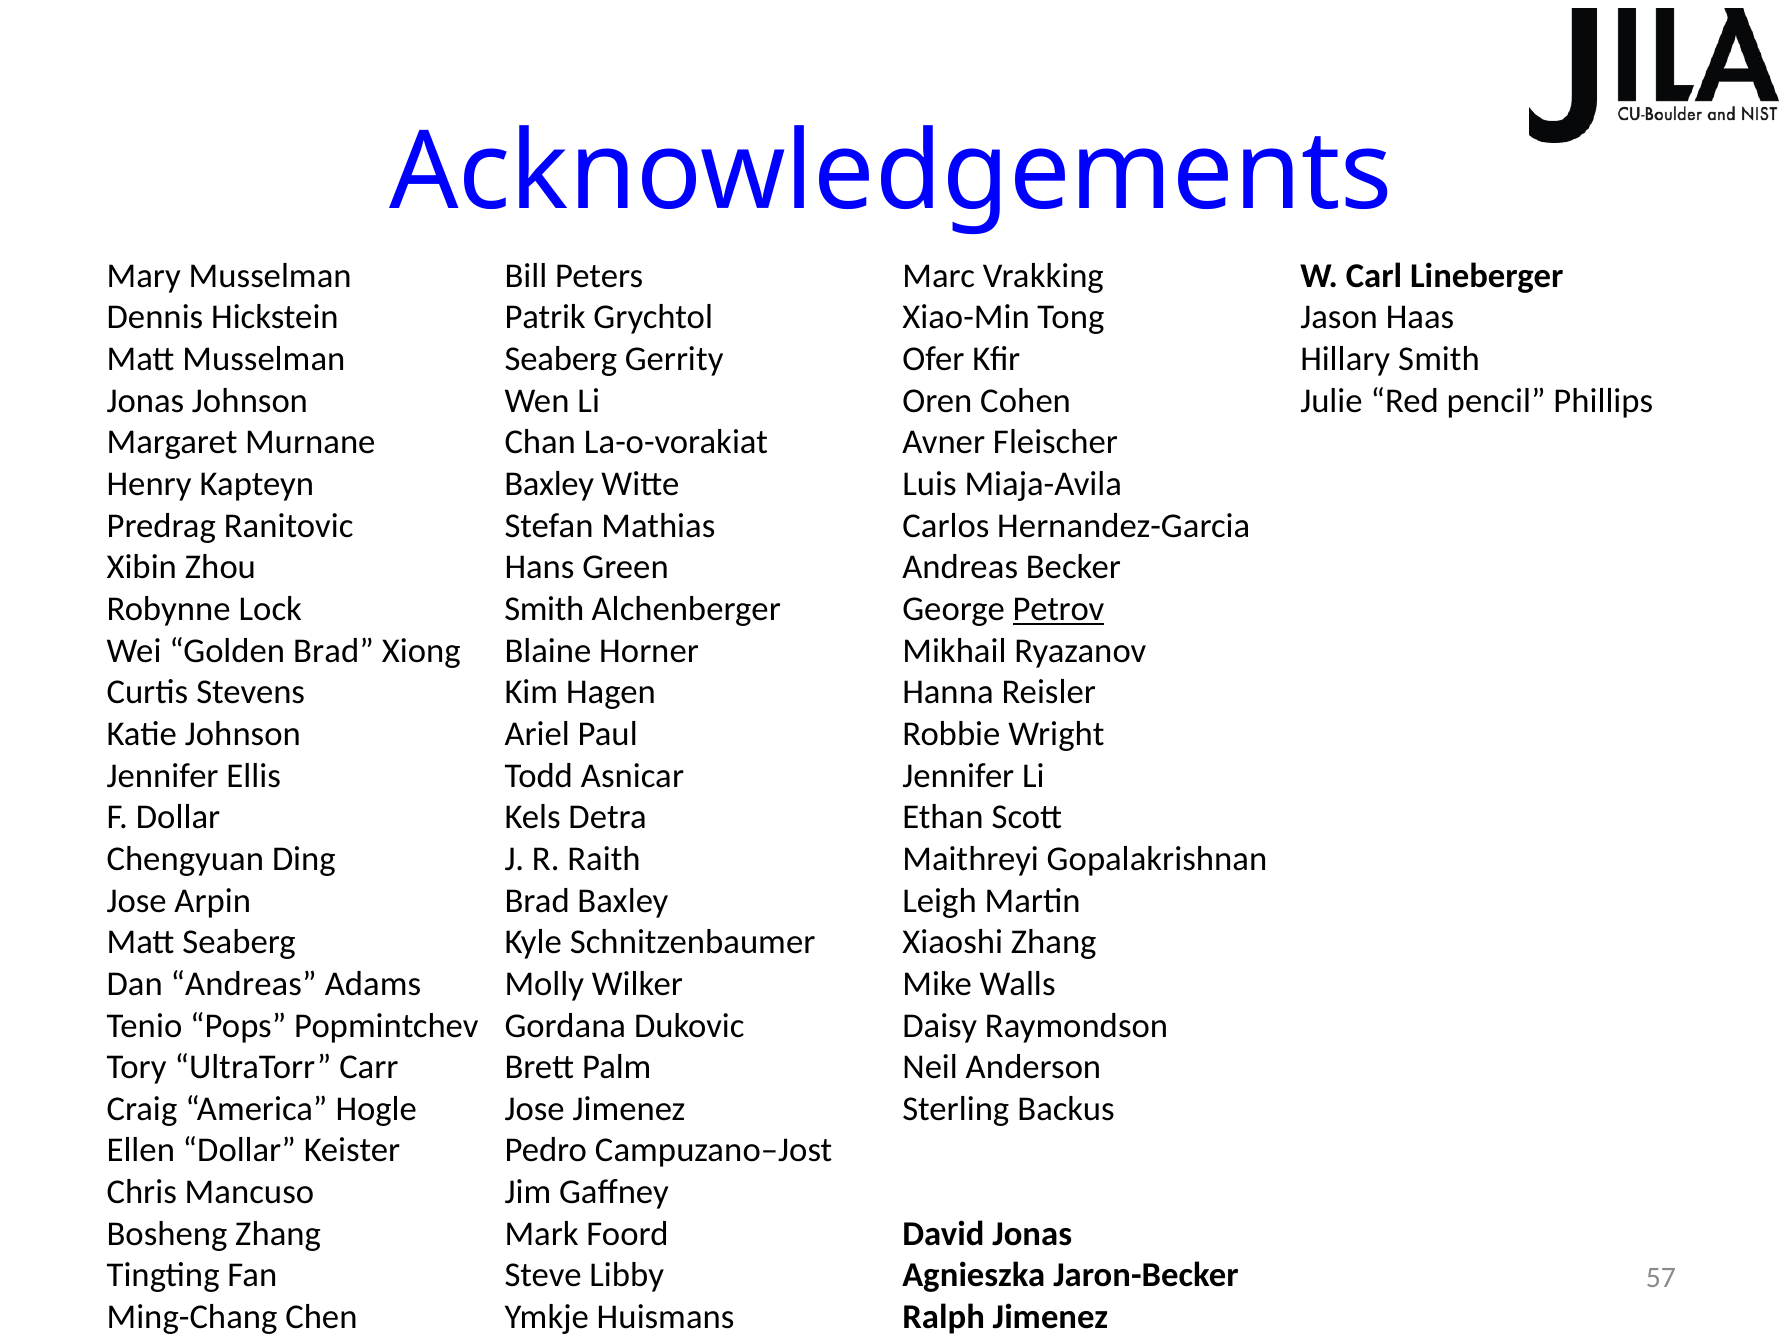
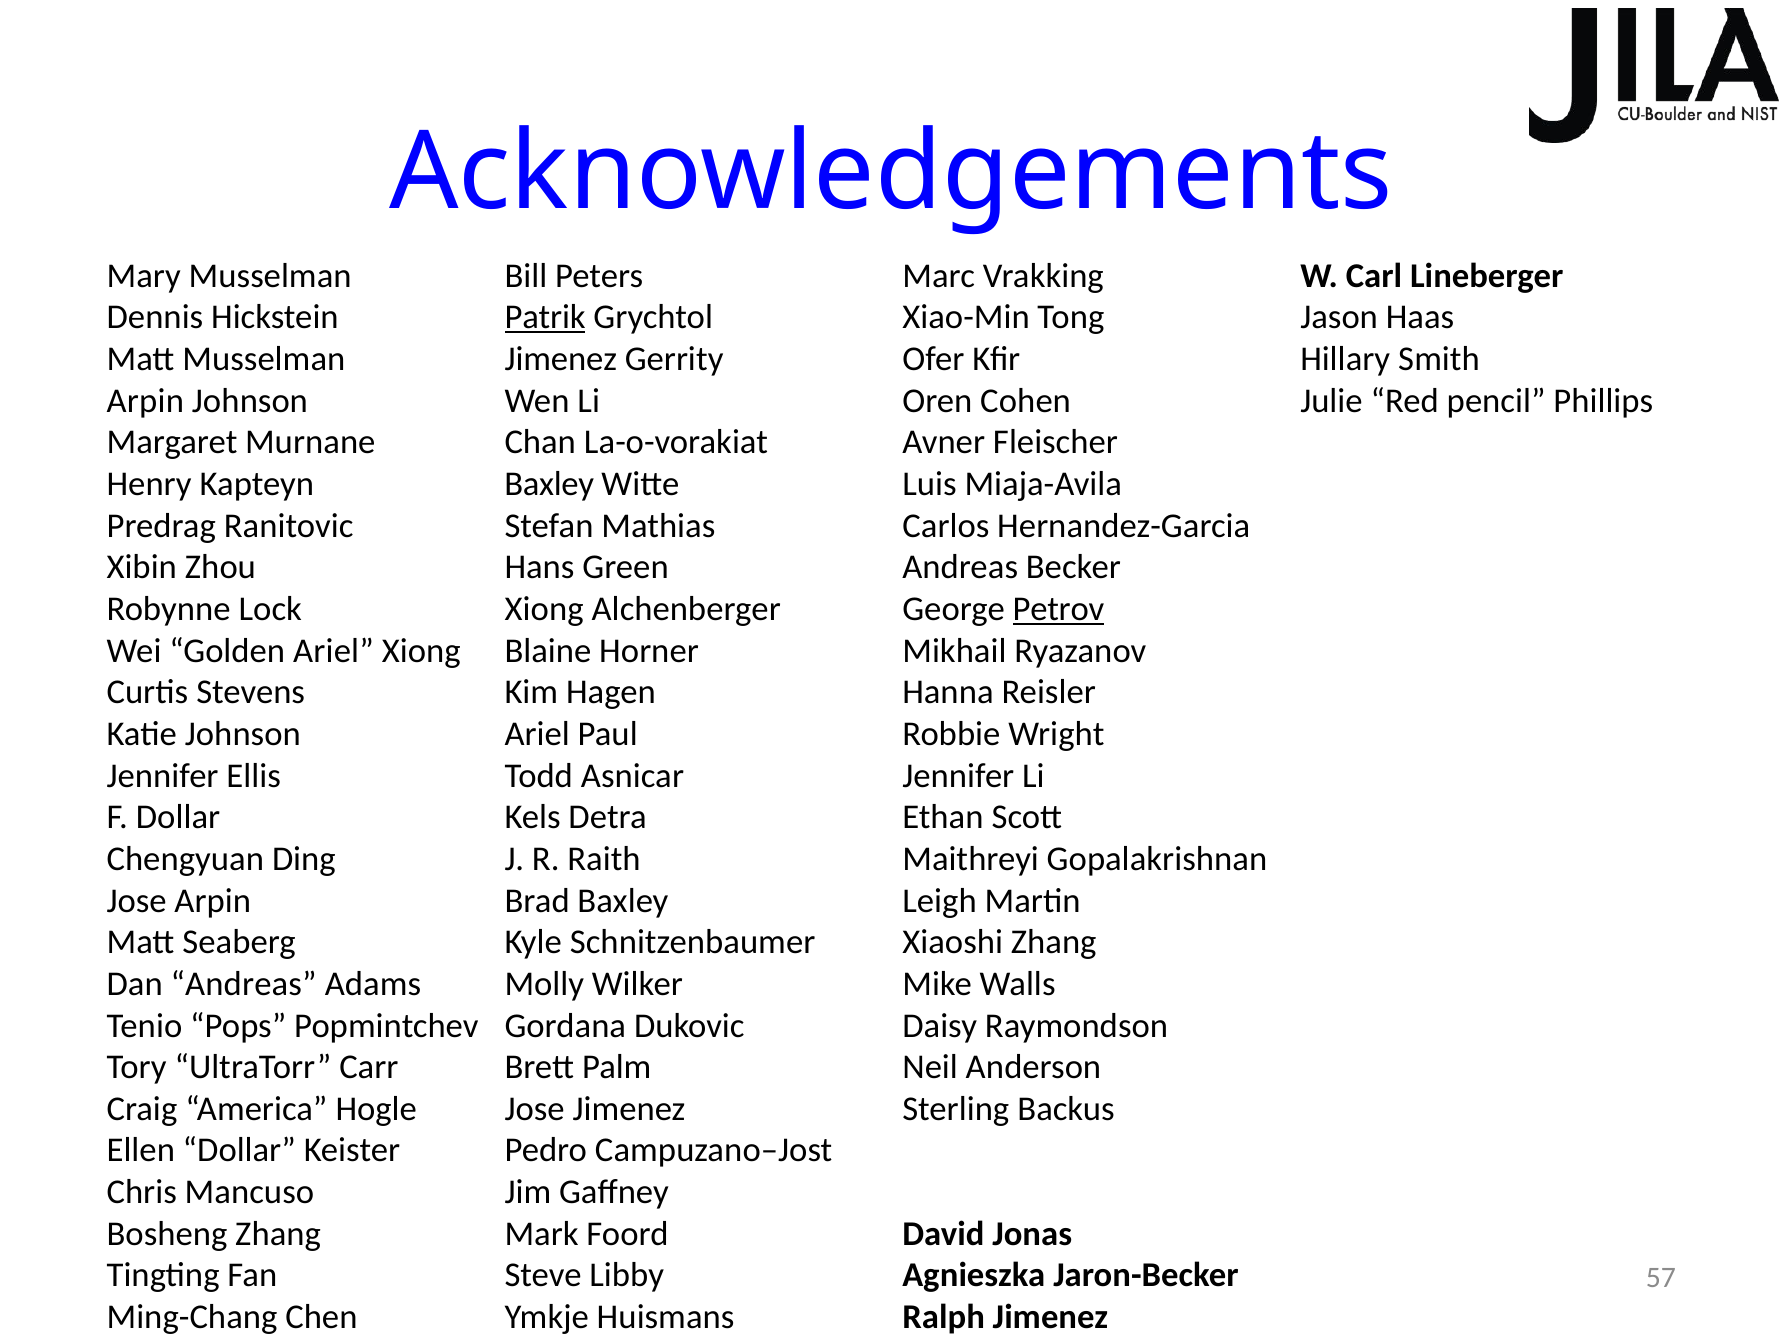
Patrik underline: none -> present (545, 317)
Seaberg: Seaberg -> Jimenez (561, 359)
Jonas: Jonas -> Arpin (145, 401)
Smith: Smith -> Xiong (544, 609)
Golden Brad: Brad -> Ariel (334, 650)
